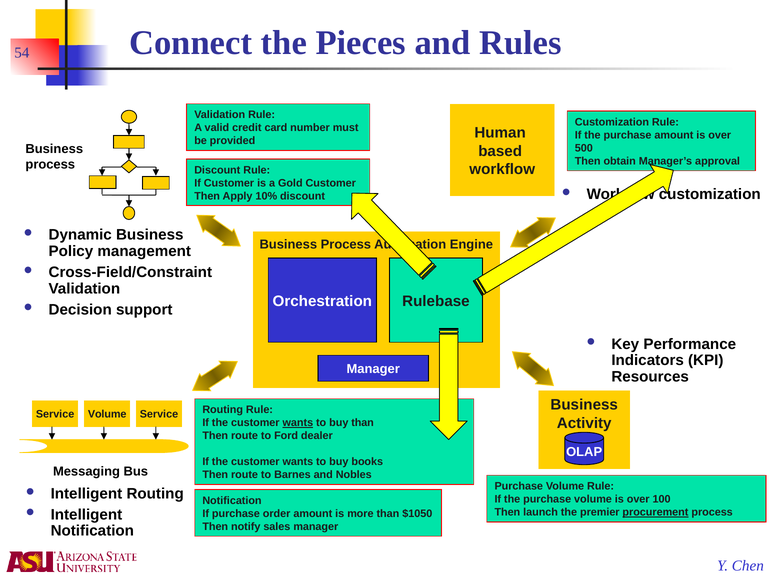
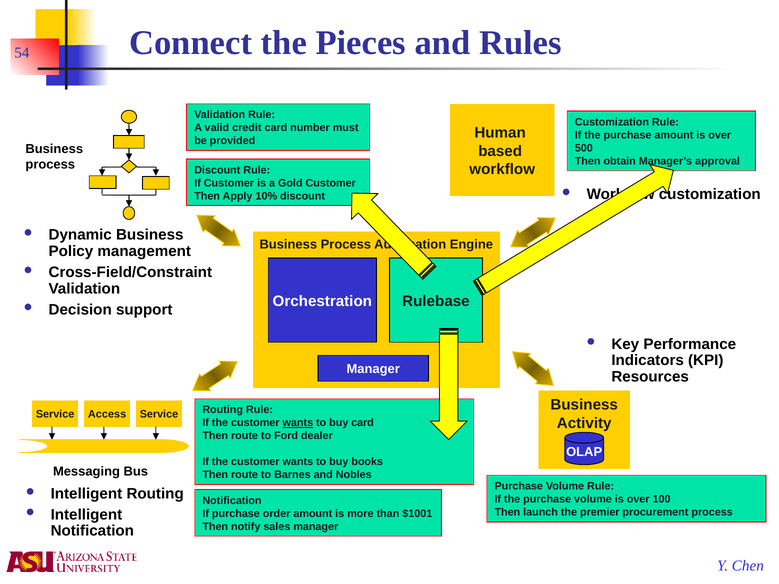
Service Volume: Volume -> Access (107, 415)
buy than: than -> card (363, 423)
procurement underline: present -> none (655, 513)
$1050: $1050 -> $1001 (417, 514)
